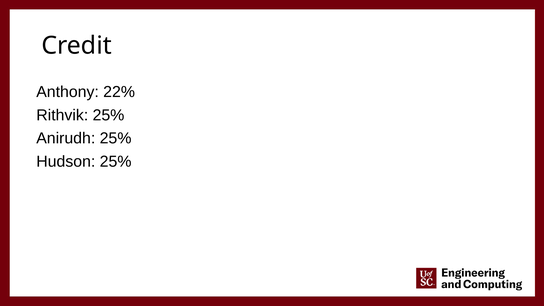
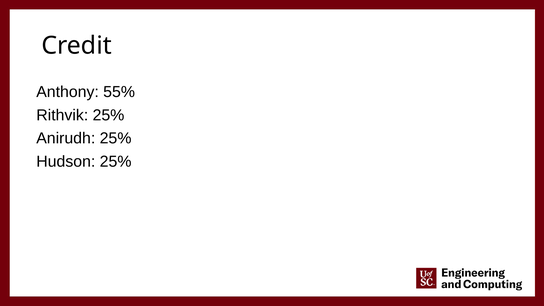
22%: 22% -> 55% (119, 92)
